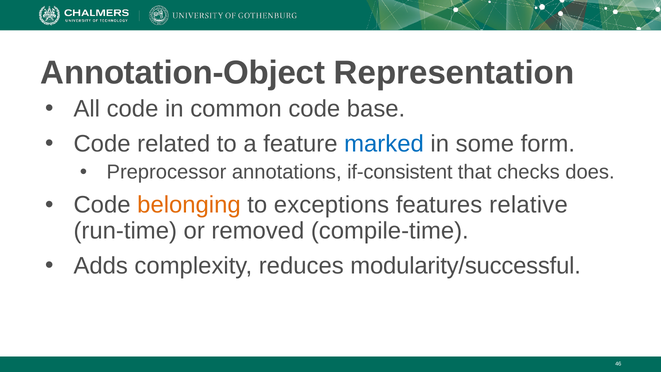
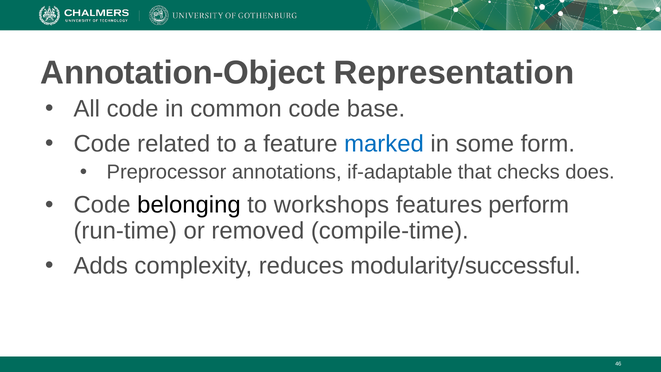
if-consistent: if-consistent -> if-adaptable (400, 172)
belonging colour: orange -> black (189, 205)
exceptions: exceptions -> workshops (331, 205)
relative: relative -> perform (529, 205)
